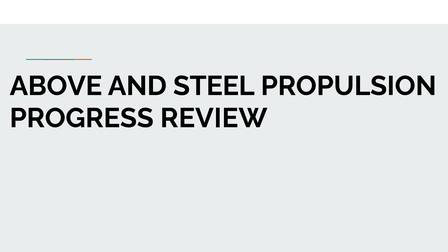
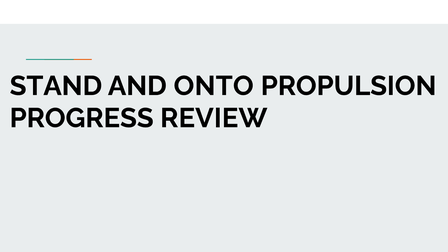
ABOVE: ABOVE -> STAND (56, 86)
STEEL: STEEL -> ONTO (214, 86)
